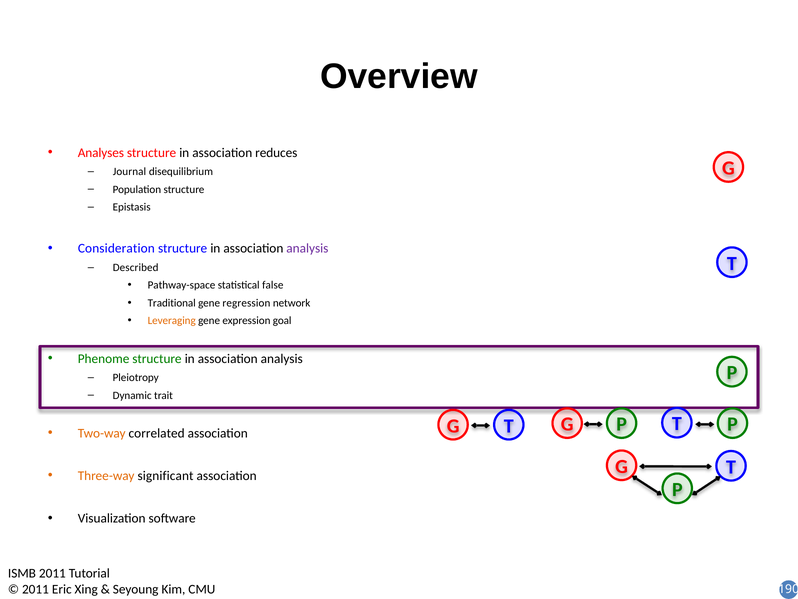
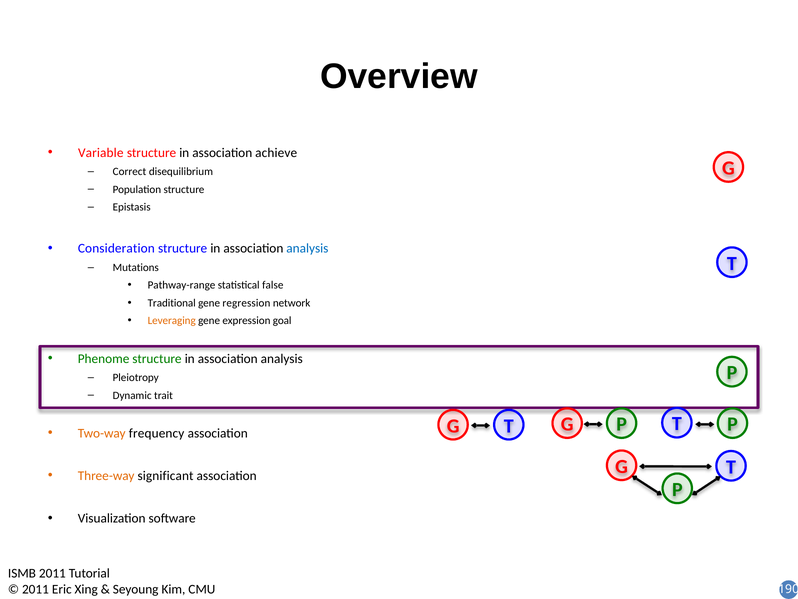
Analyses: Analyses -> Variable (101, 153)
reduces: reduces -> achieve (276, 153)
Journal: Journal -> Correct (129, 171)
analysis colour: purple -> blue (307, 248)
Described: Described -> Mutations (136, 267)
Pathway-space: Pathway-space -> Pathway-range (181, 285)
correlated: correlated -> frequency (157, 433)
